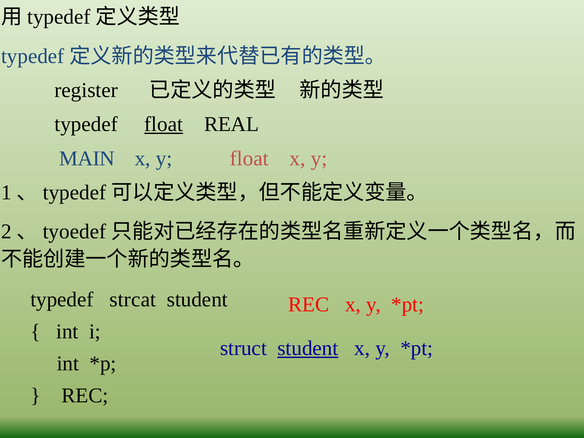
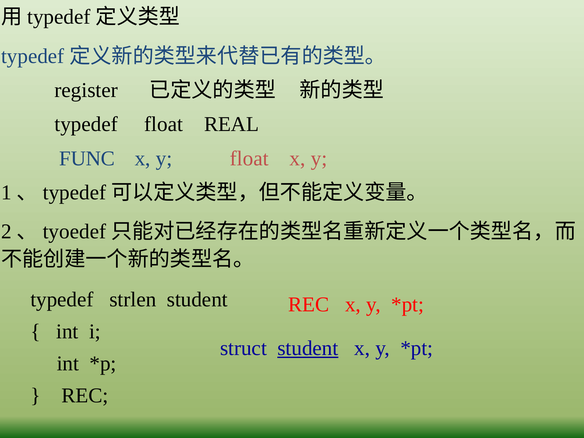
float underline: present -> none (164, 124)
MAIN: MAIN -> FUNC (87, 158)
strcat: strcat -> strlen (133, 300)
